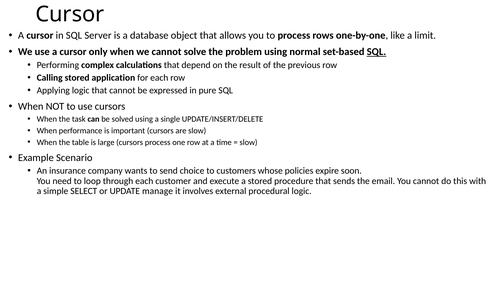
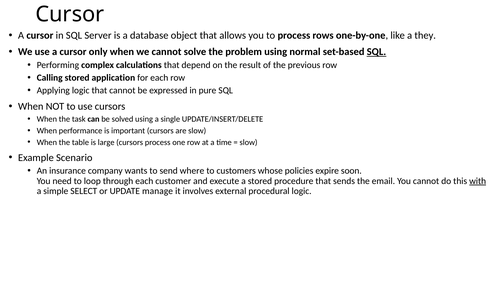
limit: limit -> they (425, 35)
choice: choice -> where (192, 171)
with underline: none -> present (478, 181)
